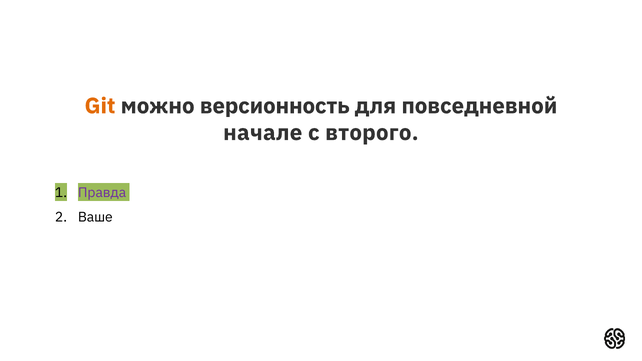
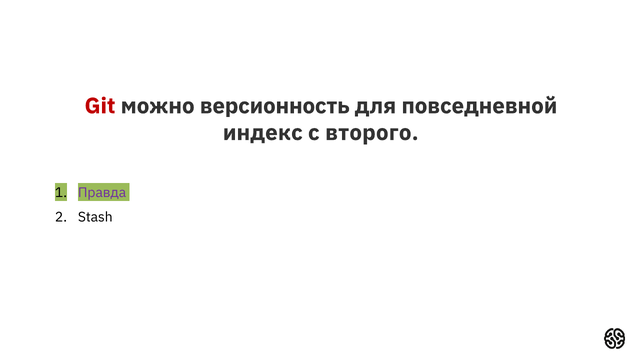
Git colour: orange -> red (100, 106)
начале: начале -> индекс (263, 133)
Ваше: Ваше -> Stash (95, 218)
